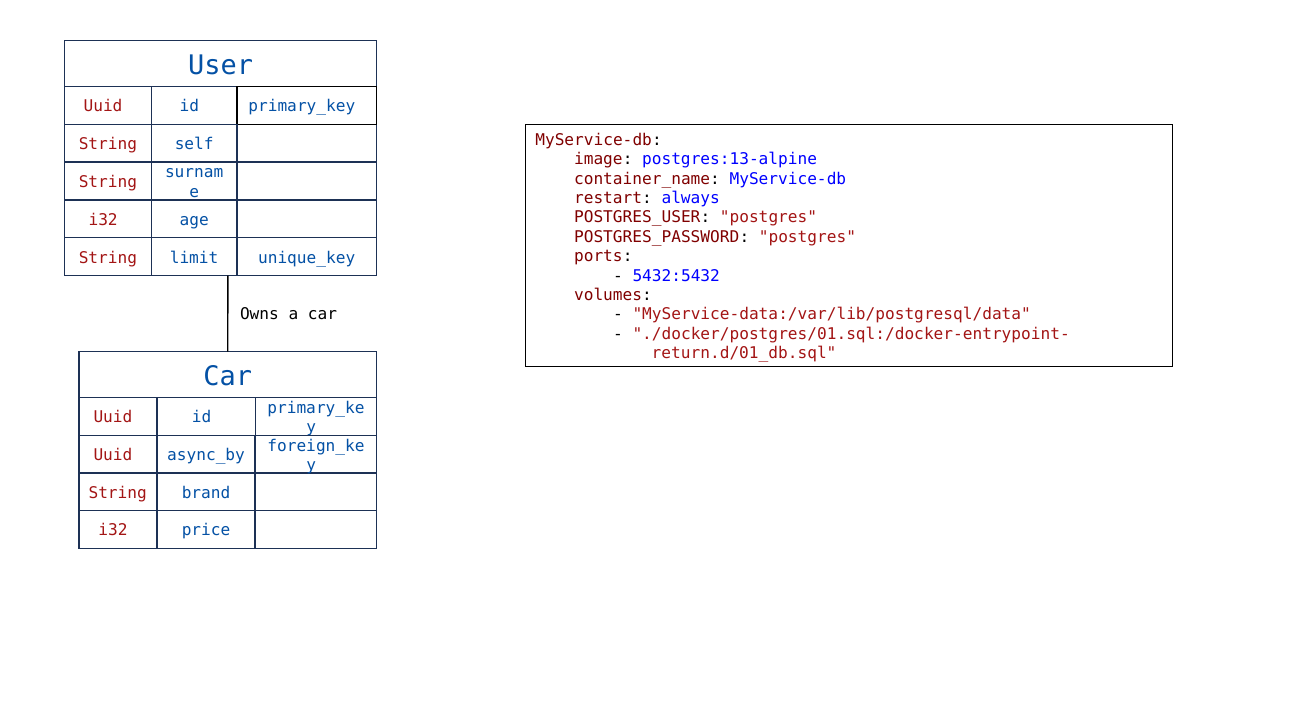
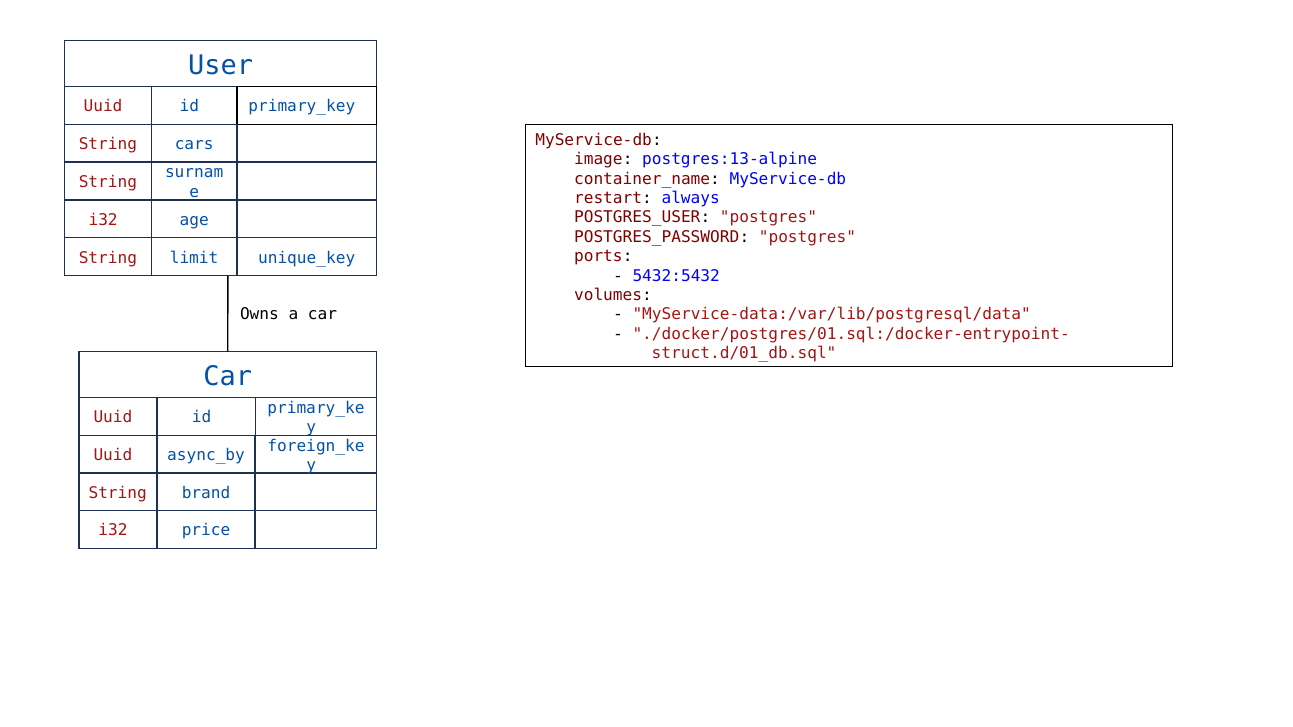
self: self -> cars (194, 144)
return.d/01_db.sql: return.d/01_db.sql -> struct.d/01_db.sql (744, 354)
